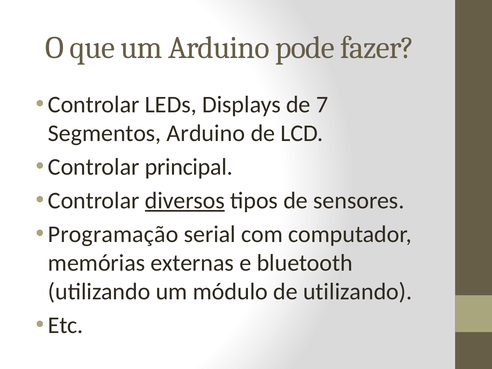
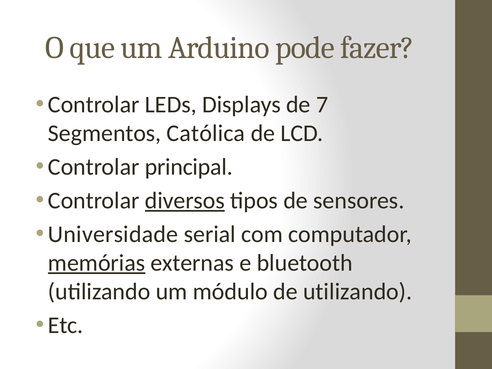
Segmentos Arduino: Arduino -> Católica (206, 133)
Programação: Programação -> Universidade (113, 234)
memórias underline: none -> present (97, 263)
